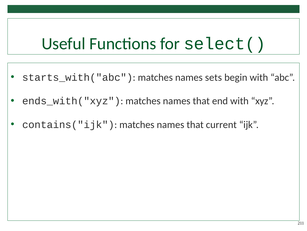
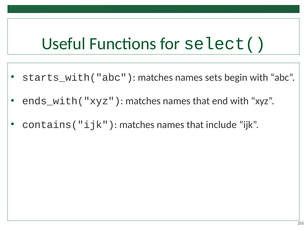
current: current -> include (221, 124)
